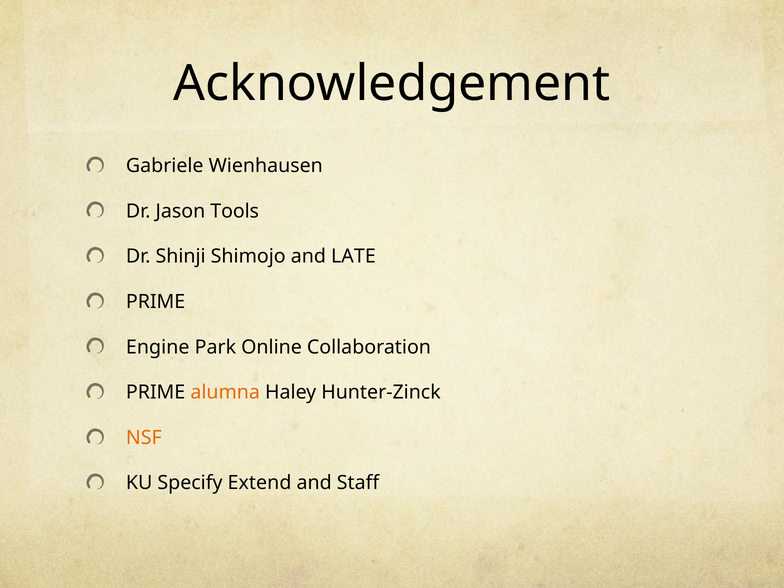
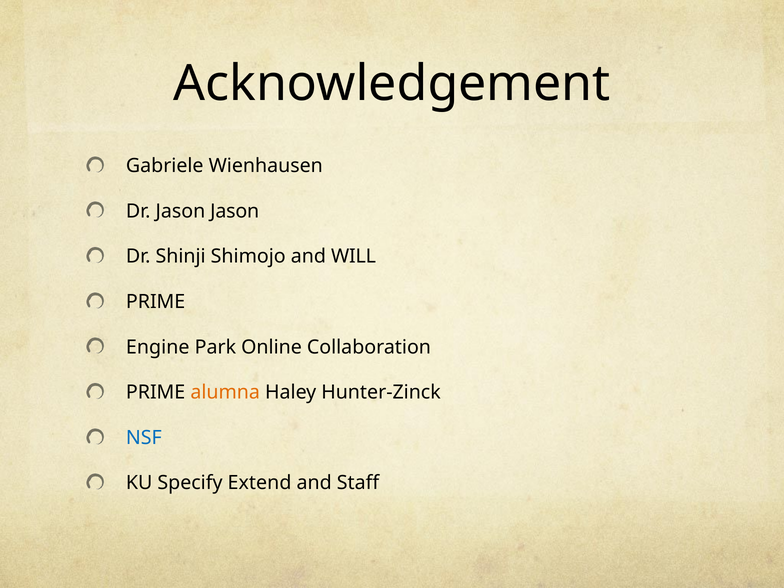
Jason Tools: Tools -> Jason (235, 211)
LATE: LATE -> WILL (353, 256)
NSF colour: orange -> blue (144, 438)
